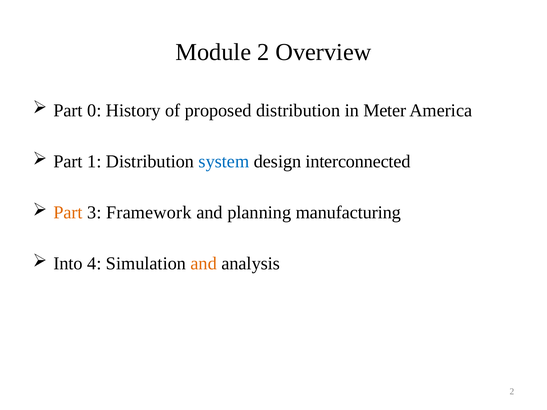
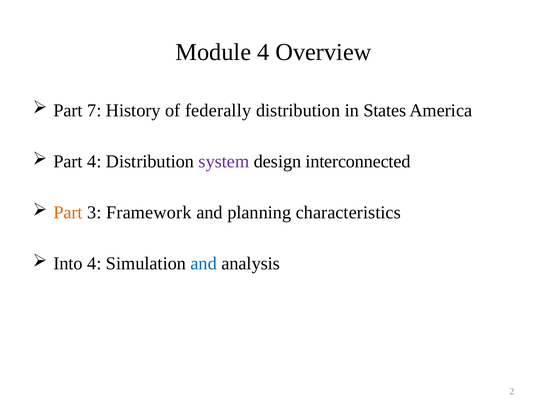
Module 2: 2 -> 4 (263, 52)
0: 0 -> 7 (94, 111)
proposed: proposed -> federally (218, 111)
Meter: Meter -> States (385, 111)
Part 1: 1 -> 4 (94, 162)
system colour: blue -> purple (224, 162)
manufacturing: manufacturing -> characteristics (348, 213)
and colour: orange -> blue (204, 264)
